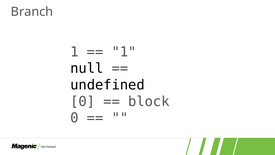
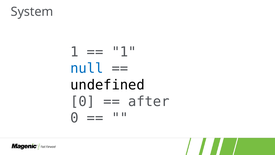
Branch: Branch -> System (32, 12)
null colour: black -> blue (87, 68)
block: block -> after (149, 101)
